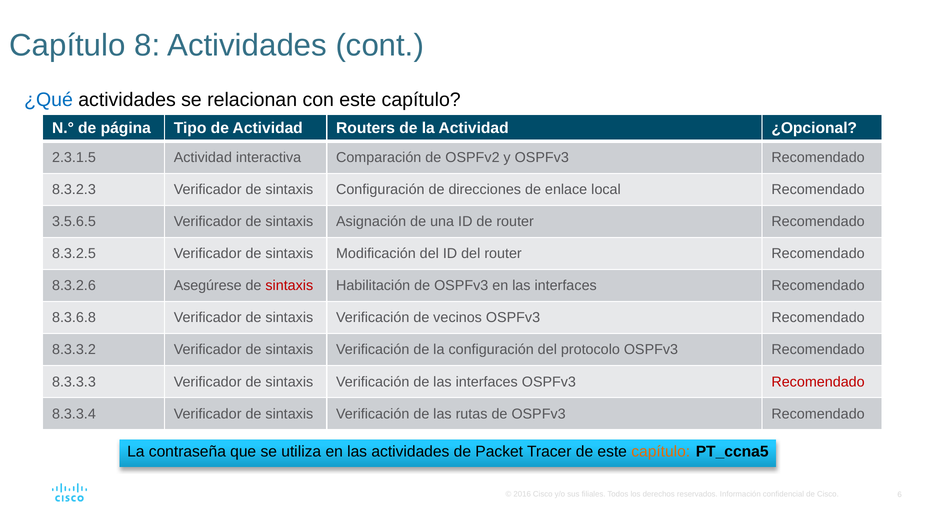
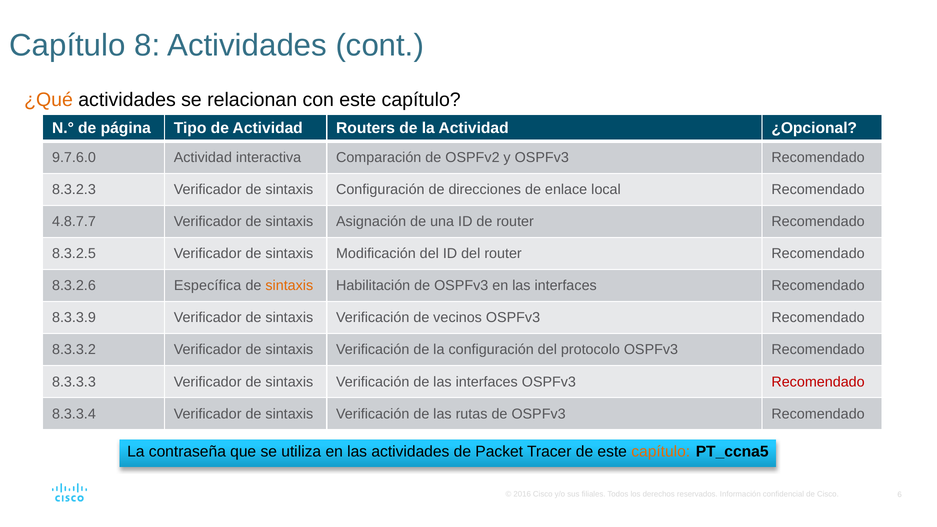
¿Qué colour: blue -> orange (49, 100)
2.3.1.5: 2.3.1.5 -> 9.7.6.0 (74, 158)
3.5.6.5: 3.5.6.5 -> 4.8.7.7 (74, 222)
Asegúrese: Asegúrese -> Específica (208, 286)
sintaxis colour: red -> orange (289, 286)
8.3.6.8: 8.3.6.8 -> 8.3.3.9 (74, 318)
